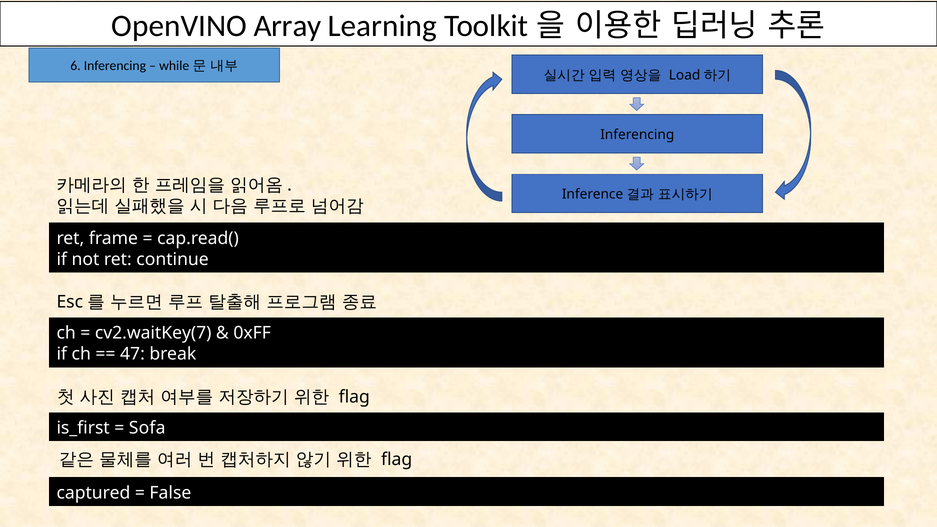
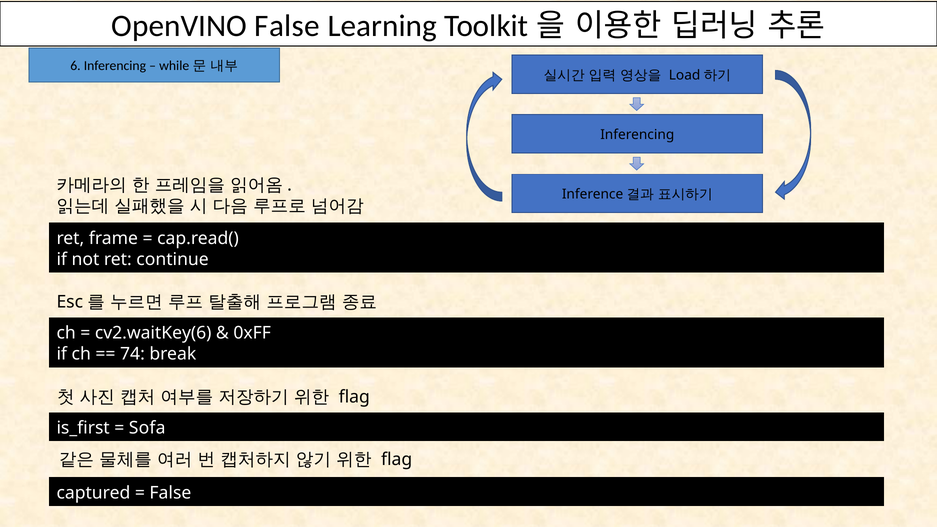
OpenVINO Array: Array -> False (287, 26)
cv2.waitKey(7: cv2.waitKey(7 -> cv2.waitKey(6 (153, 333)
47: 47 -> 74 (132, 354)
